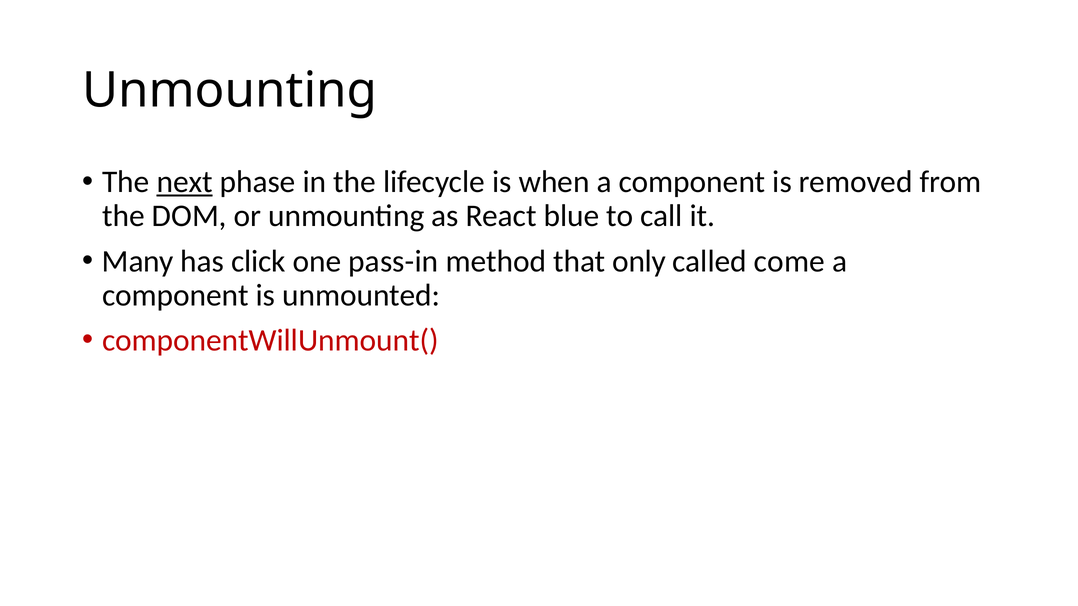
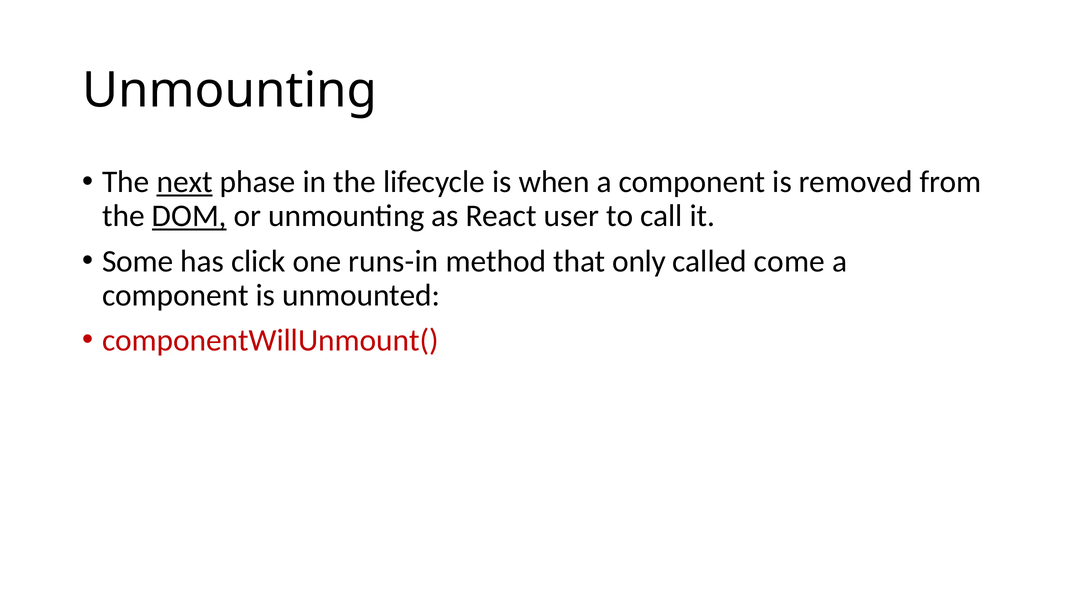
DOM underline: none -> present (189, 216)
blue: blue -> user (572, 216)
Many: Many -> Some (138, 261)
pass-in: pass-in -> runs-in (393, 261)
